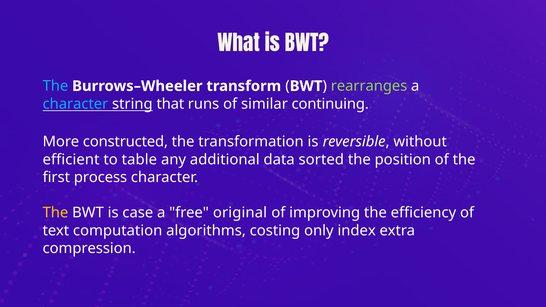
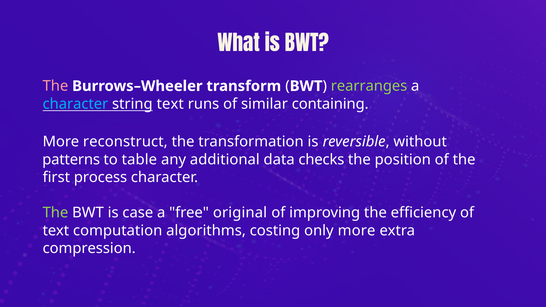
The colour: light blue -> pink (55, 86)
string that: that -> text (170, 104)
continuing: continuing -> containing (330, 104)
constructed: constructed -> reconstruct (125, 142)
efficient: efficient -> patterns (71, 160)
sorted: sorted -> checks (321, 160)
The colour: yellow -> light green (55, 213)
only index: index -> more (357, 231)
